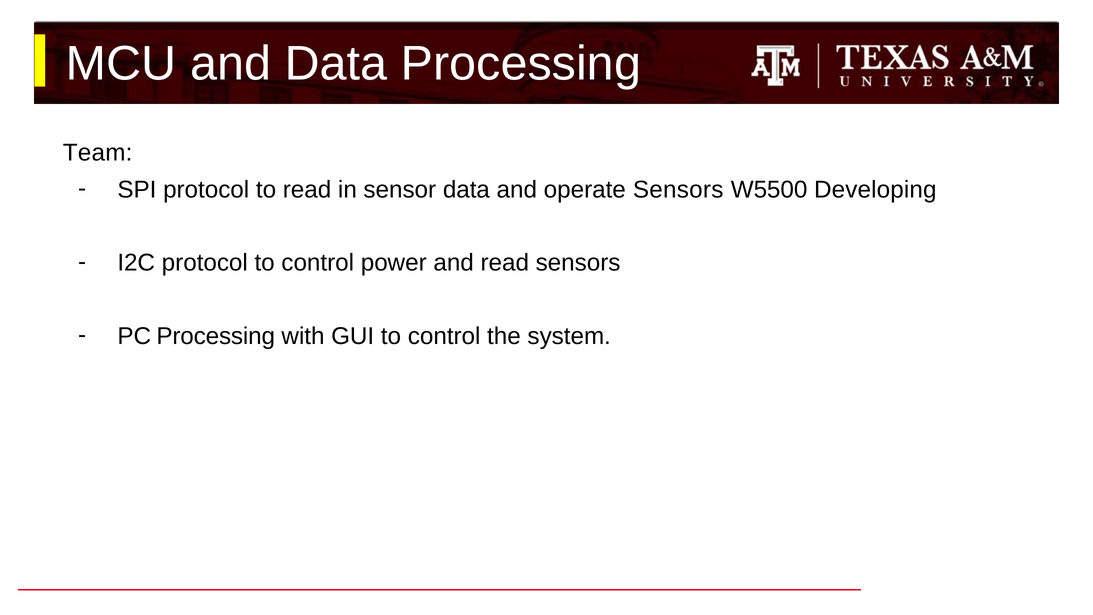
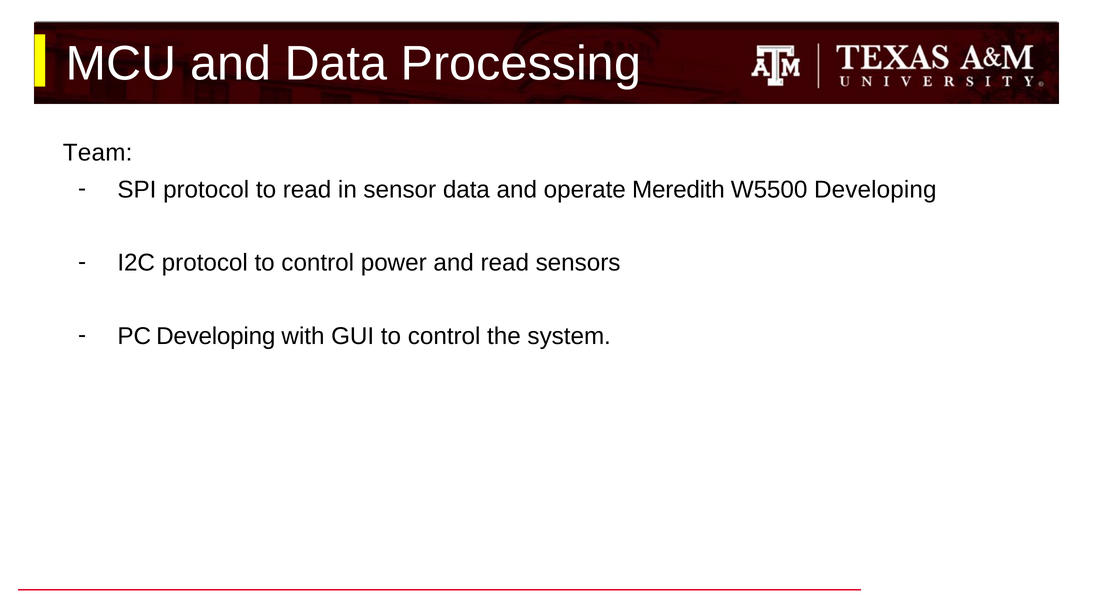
operate Sensors: Sensors -> Meredith (678, 190)
PC Processing: Processing -> Developing (216, 336)
